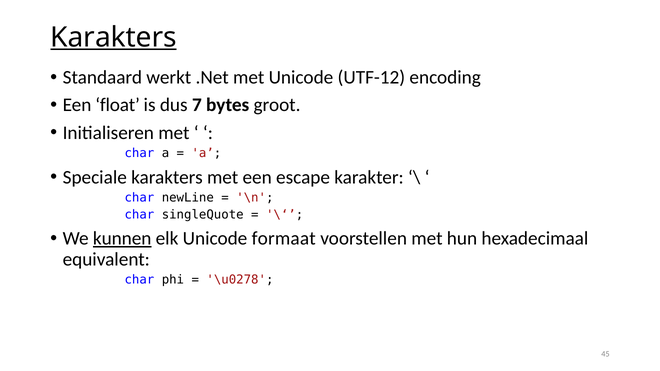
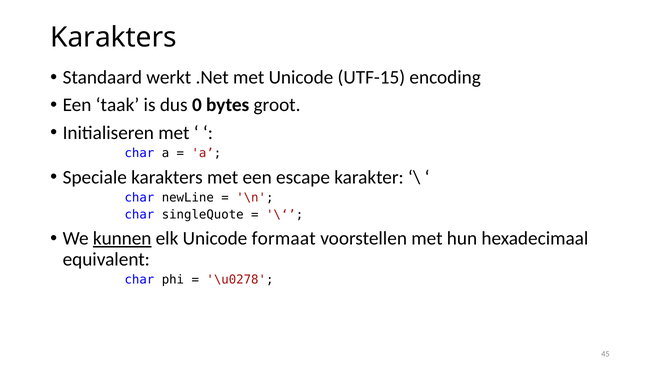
Karakters underline: present -> none (114, 37)
UTF-12: UTF-12 -> UTF-15 (371, 78)
float: float -> taak (117, 105)
7: 7 -> 0 (197, 105)
